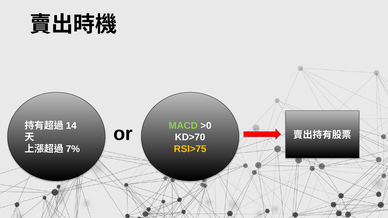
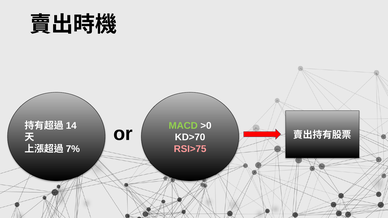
RSI>75 colour: yellow -> pink (190, 149)
